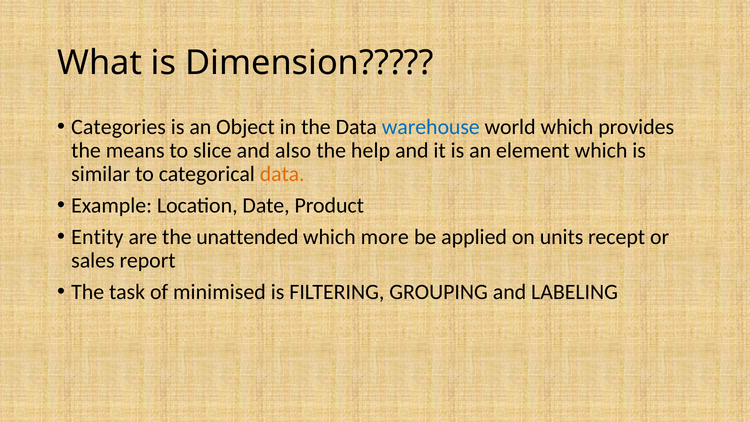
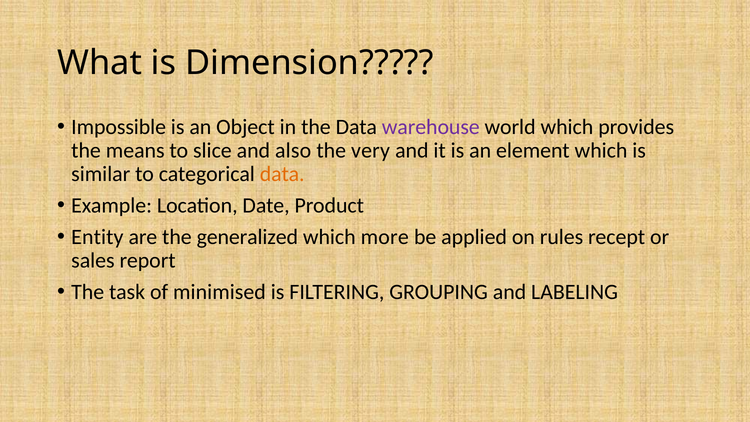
Categories: Categories -> Impossible (119, 127)
warehouse colour: blue -> purple (431, 127)
help: help -> very (370, 150)
unattended: unattended -> generalized (247, 237)
units: units -> rules (562, 237)
